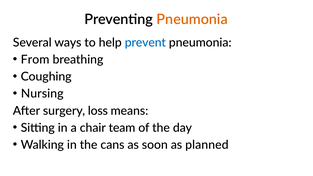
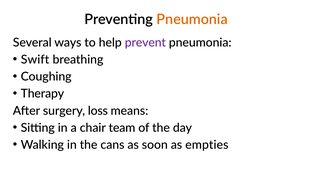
prevent colour: blue -> purple (145, 43)
From: From -> Swift (35, 60)
Nursing: Nursing -> Therapy (42, 94)
planned: planned -> empties (207, 145)
